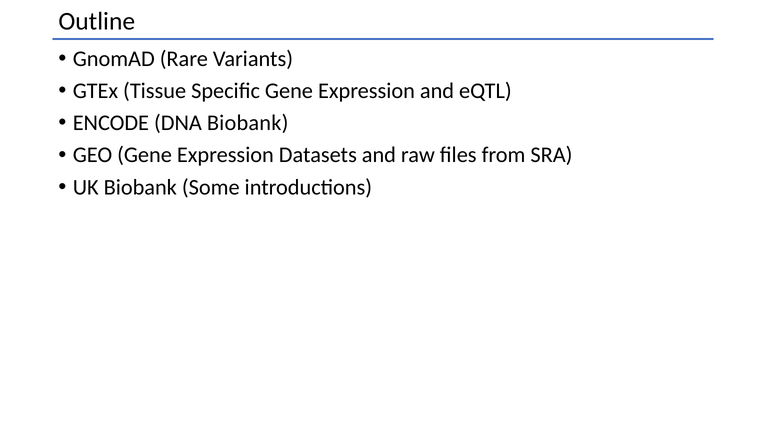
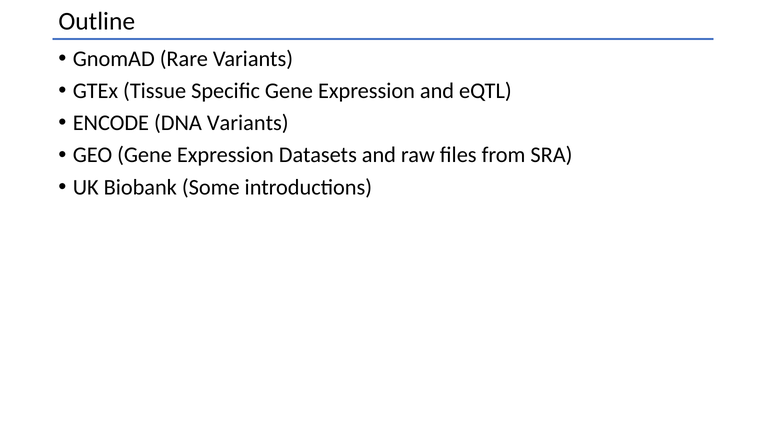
DNA Biobank: Biobank -> Variants (248, 123)
